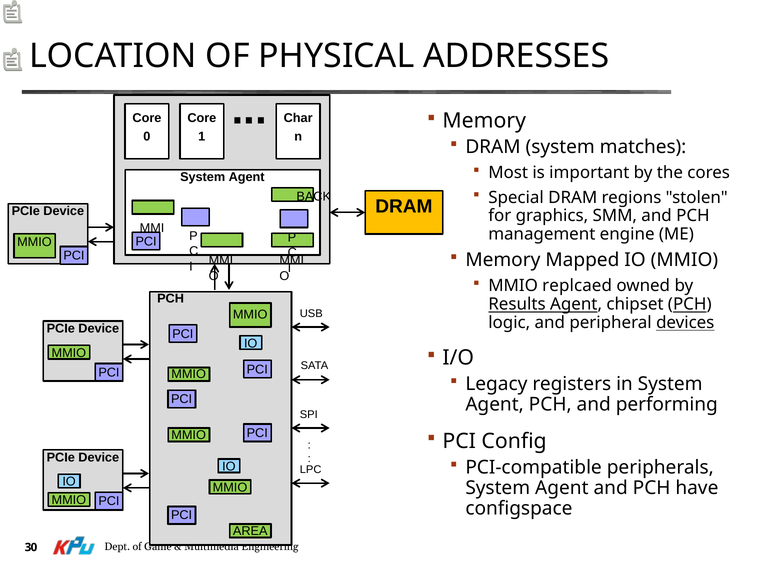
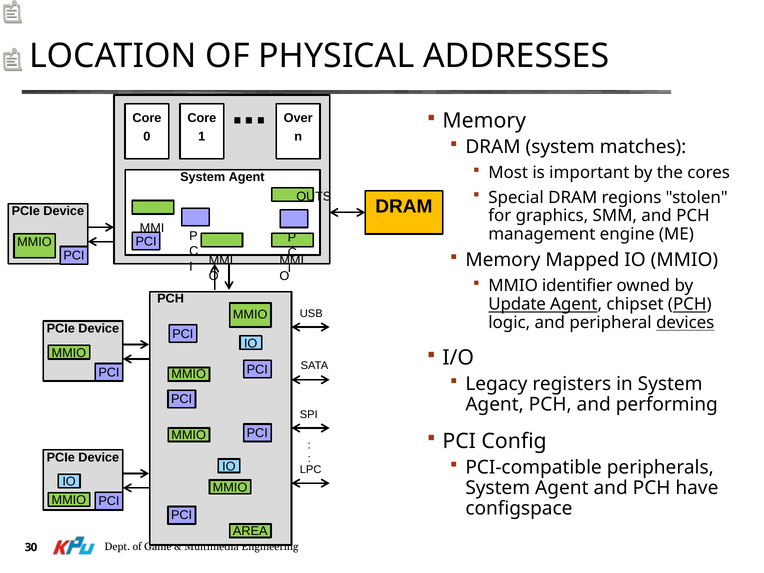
Char: Char -> Over (298, 118)
BACK: BACK -> OUTS (314, 196)
replcaed: replcaed -> identifier (577, 286)
Results: Results -> Update (517, 304)
